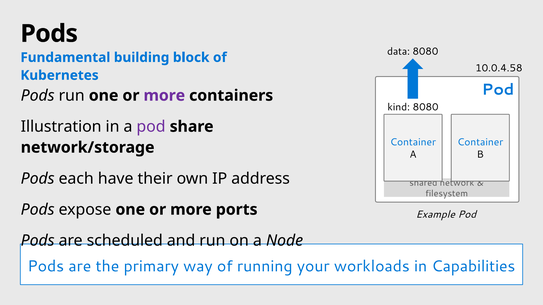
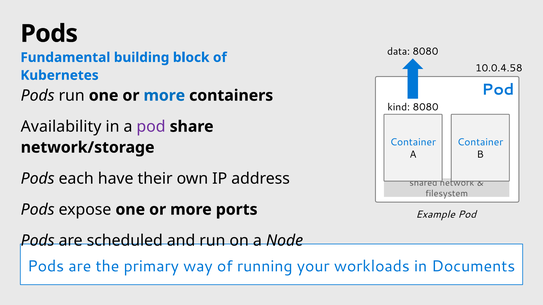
more colour: purple -> blue (164, 96)
Illustration: Illustration -> Availability (61, 127)
Capabilities: Capabilities -> Documents (473, 267)
